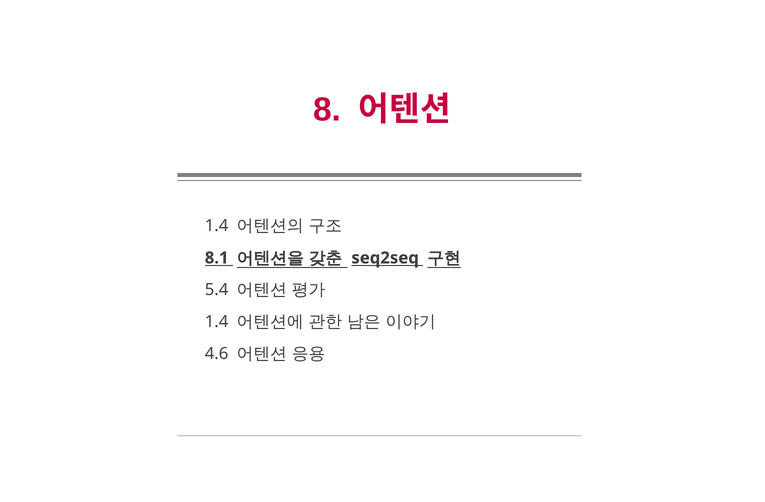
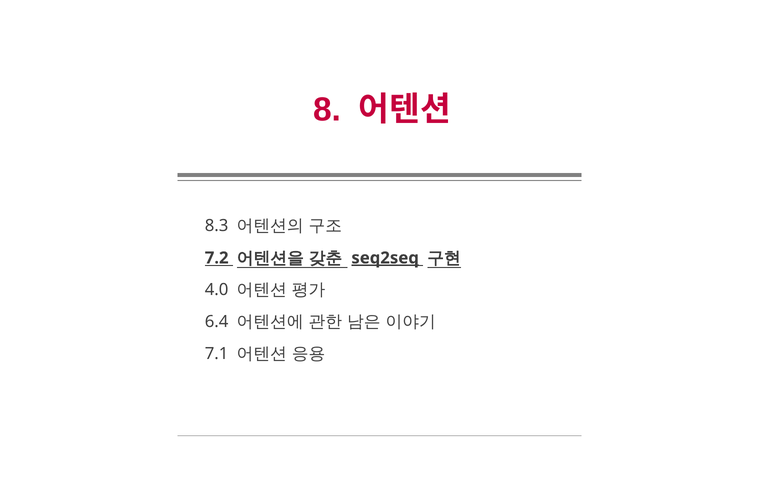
1.4: 1.4 -> 8.3 (217, 226)
8.1: 8.1 -> 7.2 (217, 258)
seq2seq underline: none -> present (385, 258)
5.4: 5.4 -> 4.0 (217, 290)
1.4: 1.4 -> 6.4 (217, 322)
4.6: 4.6 -> 7.1 (217, 354)
